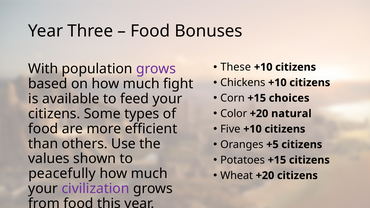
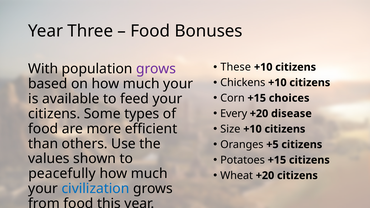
on how much fight: fight -> your (178, 84)
Color: Color -> Every (234, 114)
natural: natural -> disease (291, 114)
Five: Five -> Size (230, 129)
civilization colour: purple -> blue (95, 189)
